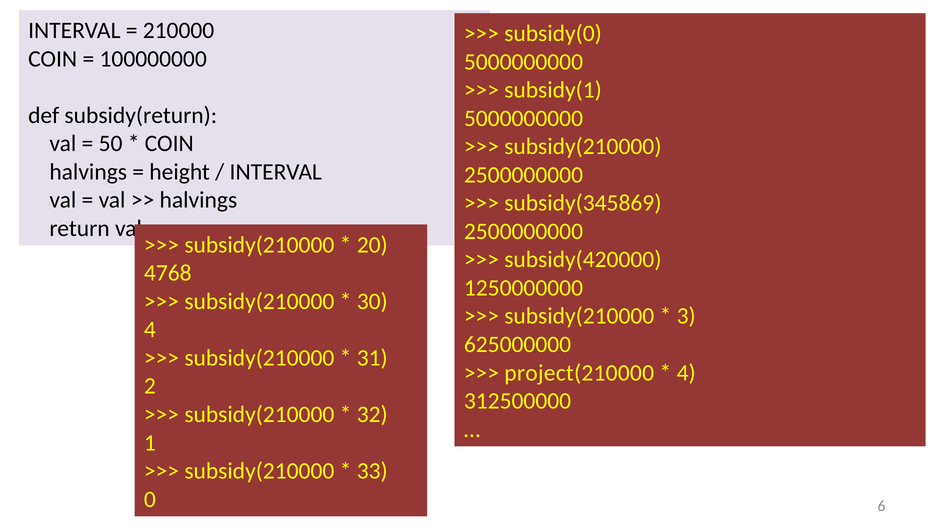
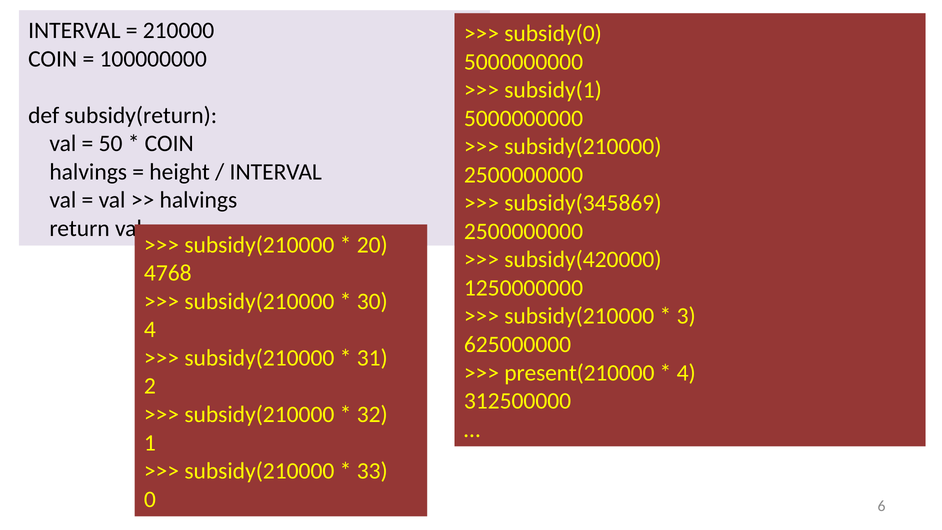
project(210000: project(210000 -> present(210000 (579, 373)
